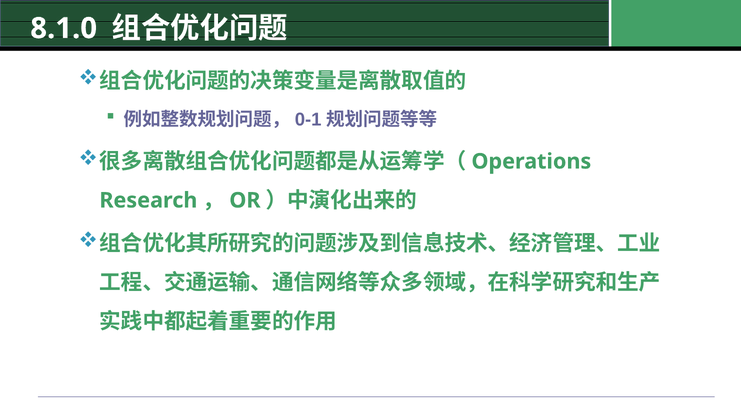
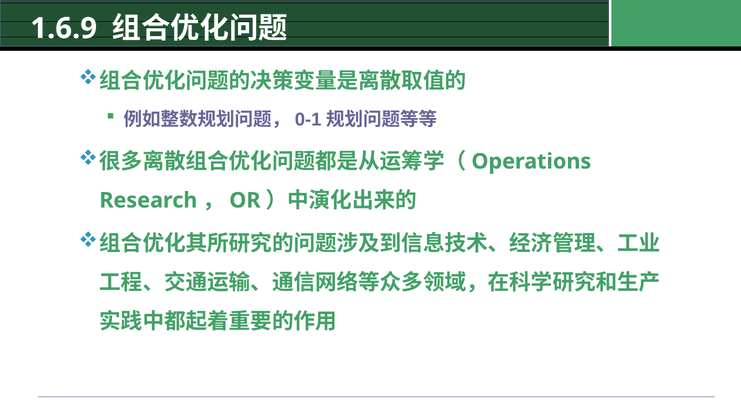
8.1.0: 8.1.0 -> 1.6.9 (64, 28)
